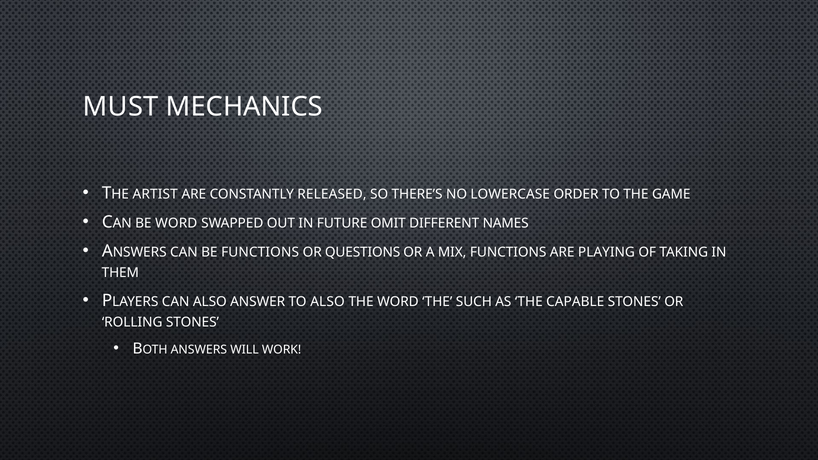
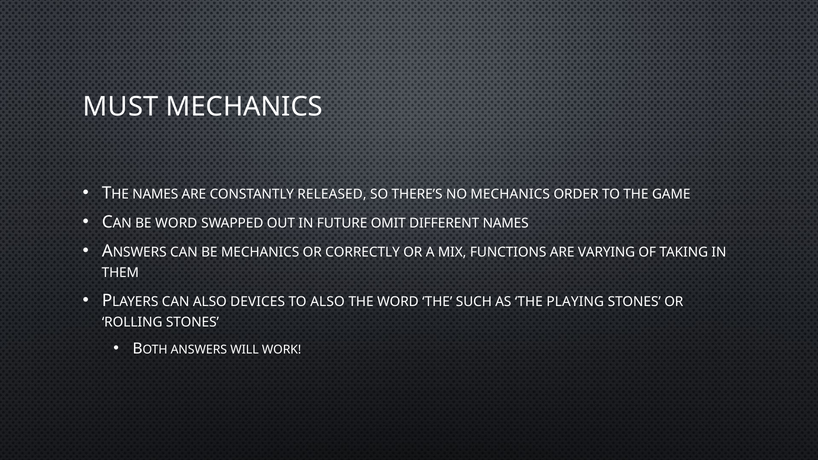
ARTIST: ARTIST -> NAMES (155, 194)
NO LOWERCASE: LOWERCASE -> MECHANICS (510, 194)
BE FUNCTIONS: FUNCTIONS -> MECHANICS (260, 252)
QUESTIONS: QUESTIONS -> CORRECTLY (363, 252)
PLAYING: PLAYING -> VARYING (607, 252)
ANSWER: ANSWER -> DEVICES (258, 302)
CAPABLE: CAPABLE -> PLAYING (575, 302)
